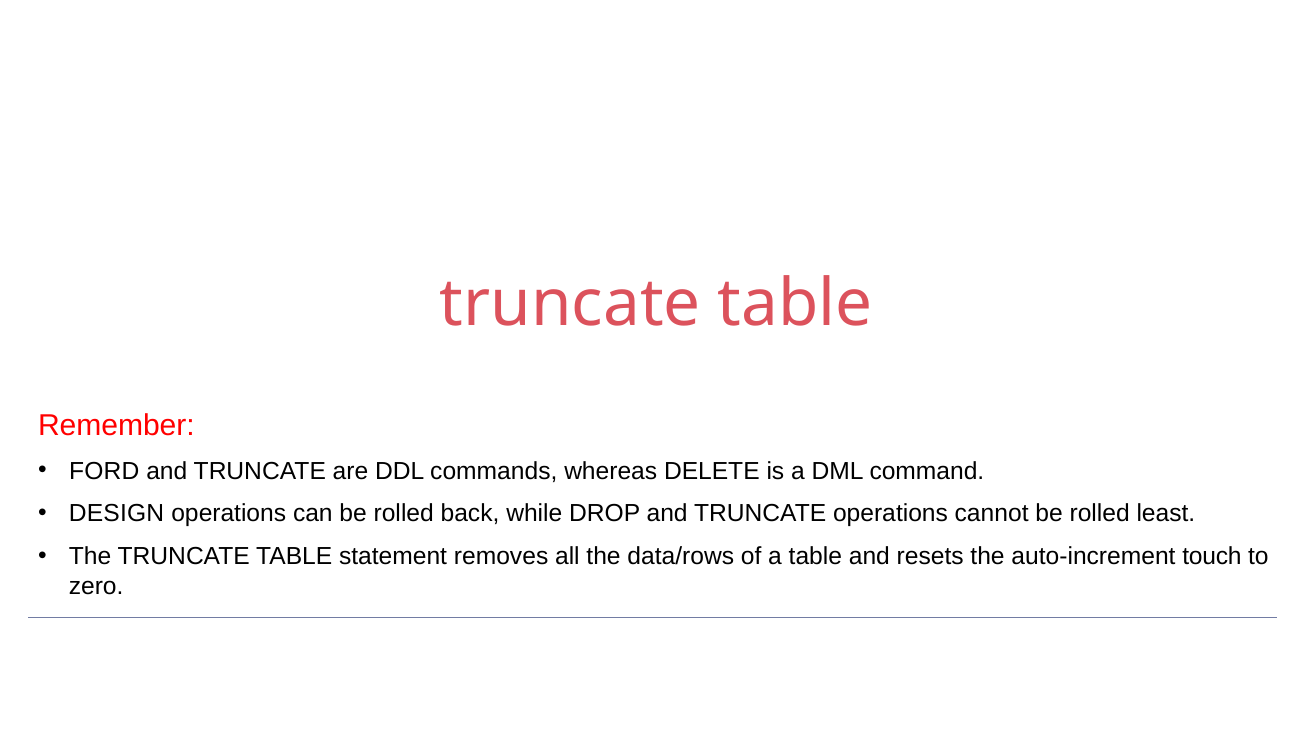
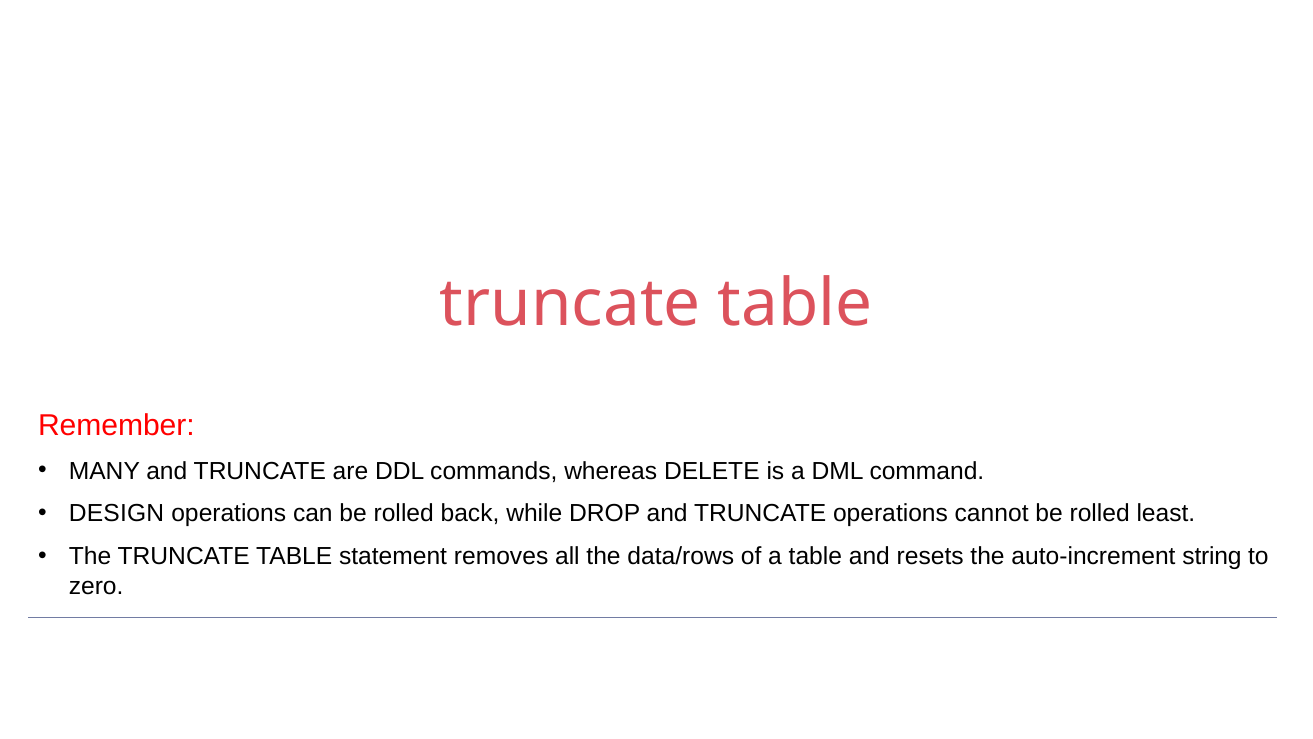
FORD: FORD -> MANY (104, 471)
touch: touch -> string (1212, 556)
